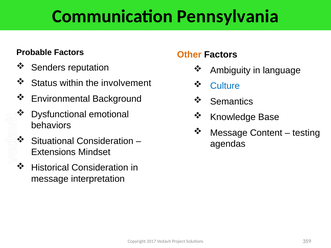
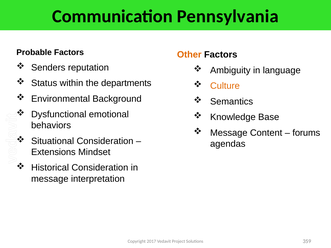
involvement: involvement -> departments (126, 83)
Culture colour: blue -> orange (225, 86)
testing: testing -> forums (306, 133)
